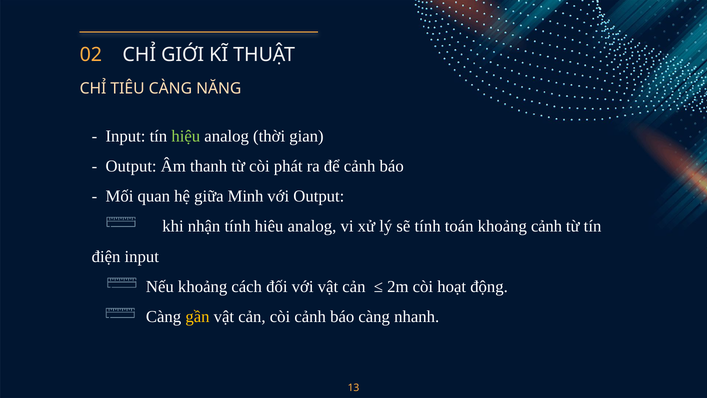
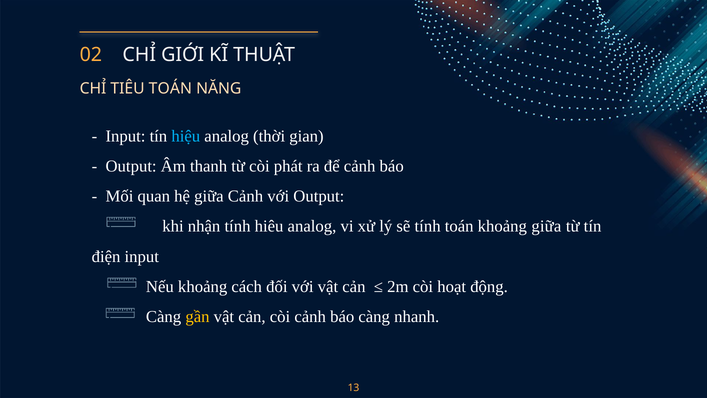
TIÊU CÀNG: CÀNG -> TOÁN (170, 88)
hiệu colour: light green -> light blue (186, 136)
giữa Minh: Minh -> Cảnh (245, 196)
khoảng cảnh: cảnh -> giữa (546, 226)
